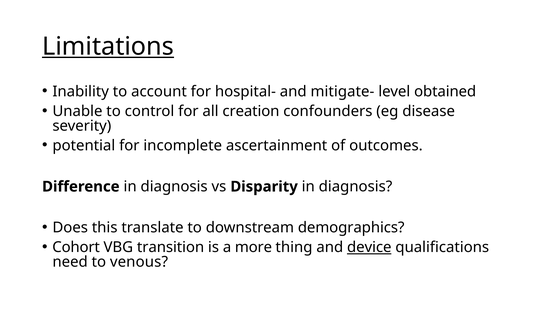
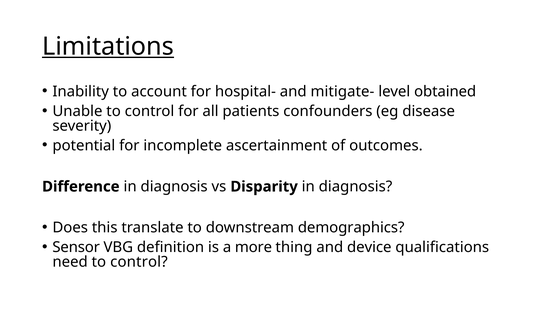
creation: creation -> patients (251, 111)
Cohort: Cohort -> Sensor (76, 247)
transition: transition -> definition (171, 247)
device underline: present -> none (369, 247)
need to venous: venous -> control (139, 262)
